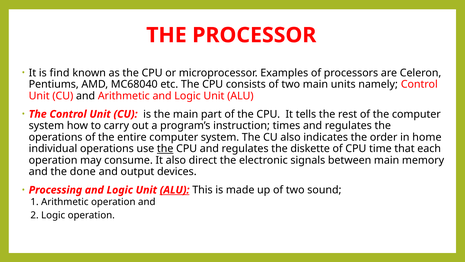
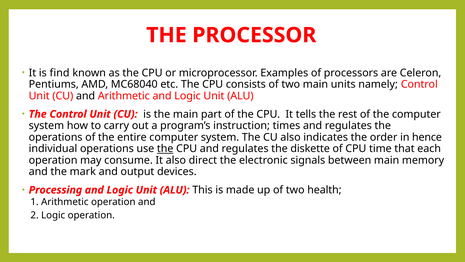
home: home -> hence (427, 137)
done: done -> mark (83, 171)
ALU underline: present -> none (175, 190)
sound: sound -> health (324, 190)
